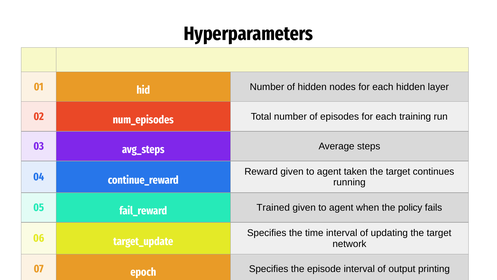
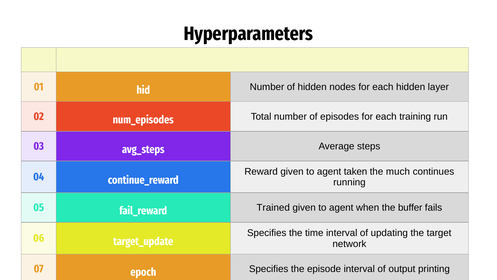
target: target -> much (398, 171)
policy: policy -> buffer (410, 207)
